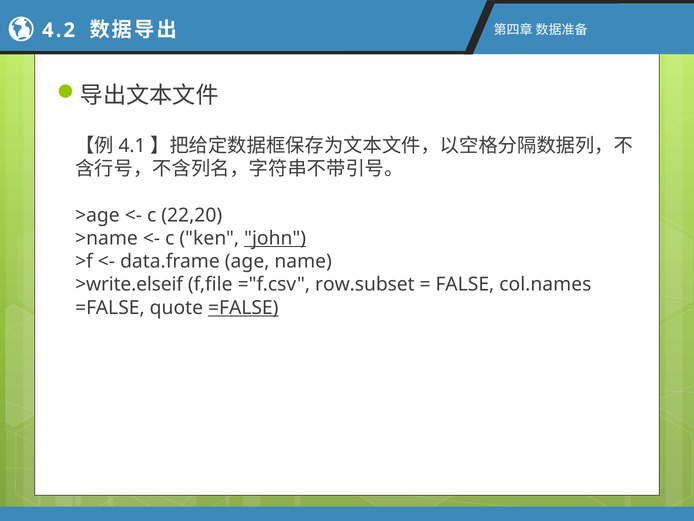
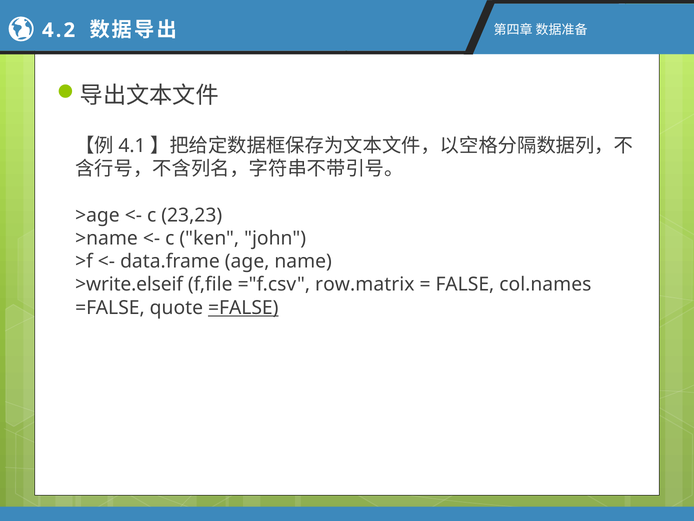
22,20: 22,20 -> 23,23 (192, 215)
john underline: present -> none (275, 238)
row.subset: row.subset -> row.matrix (365, 284)
